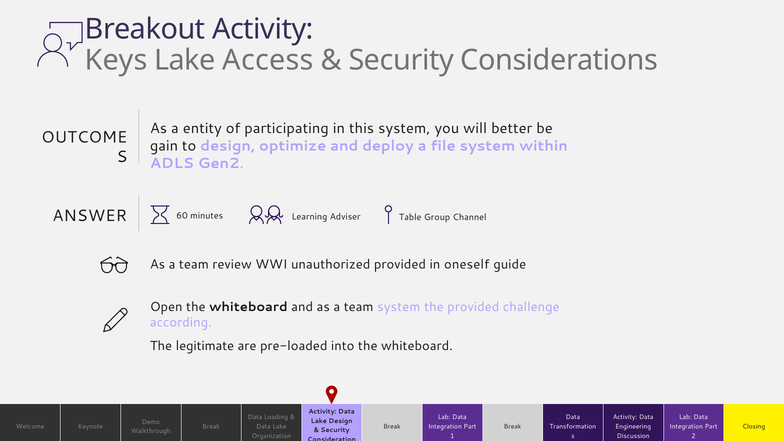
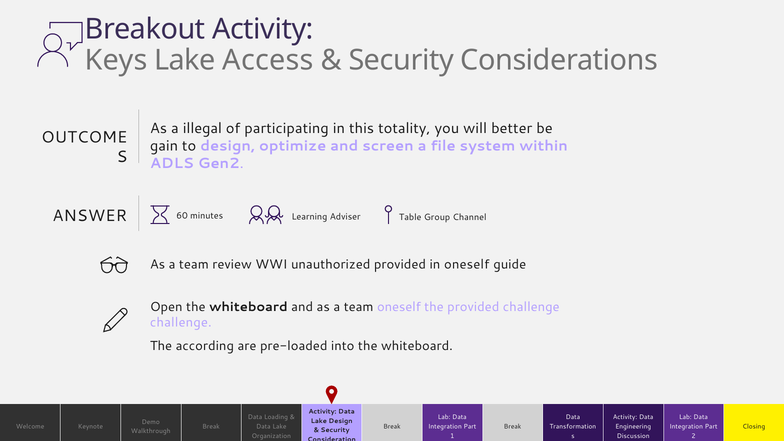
entity: entity -> illegal (202, 128)
this system: system -> totality (404, 128)
deploy: deploy -> screen (388, 146)
team system: system -> oneself (399, 307)
according: according -> challenge (181, 322)
legitimate: legitimate -> according (205, 346)
